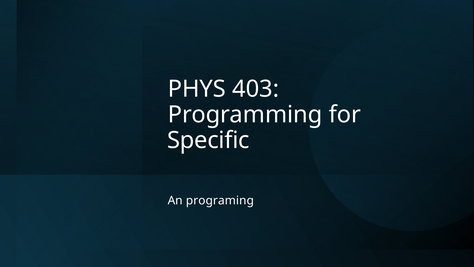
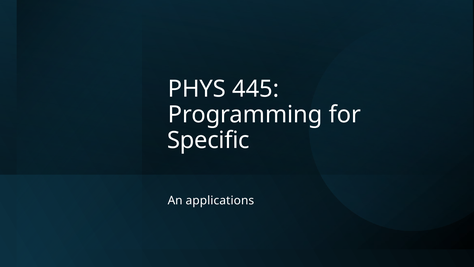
403: 403 -> 445 (256, 89)
programing: programing -> applications (220, 200)
